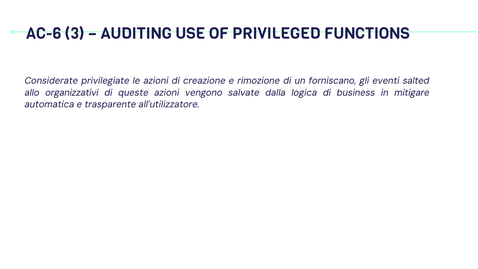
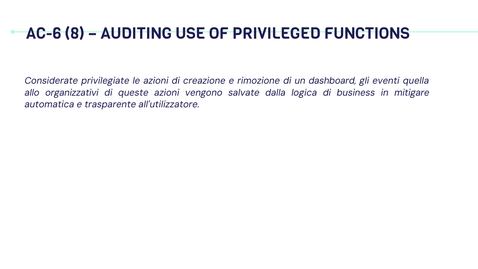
3: 3 -> 8 (75, 34)
forniscano: forniscano -> dashboard (332, 81)
salted: salted -> quella (416, 81)
